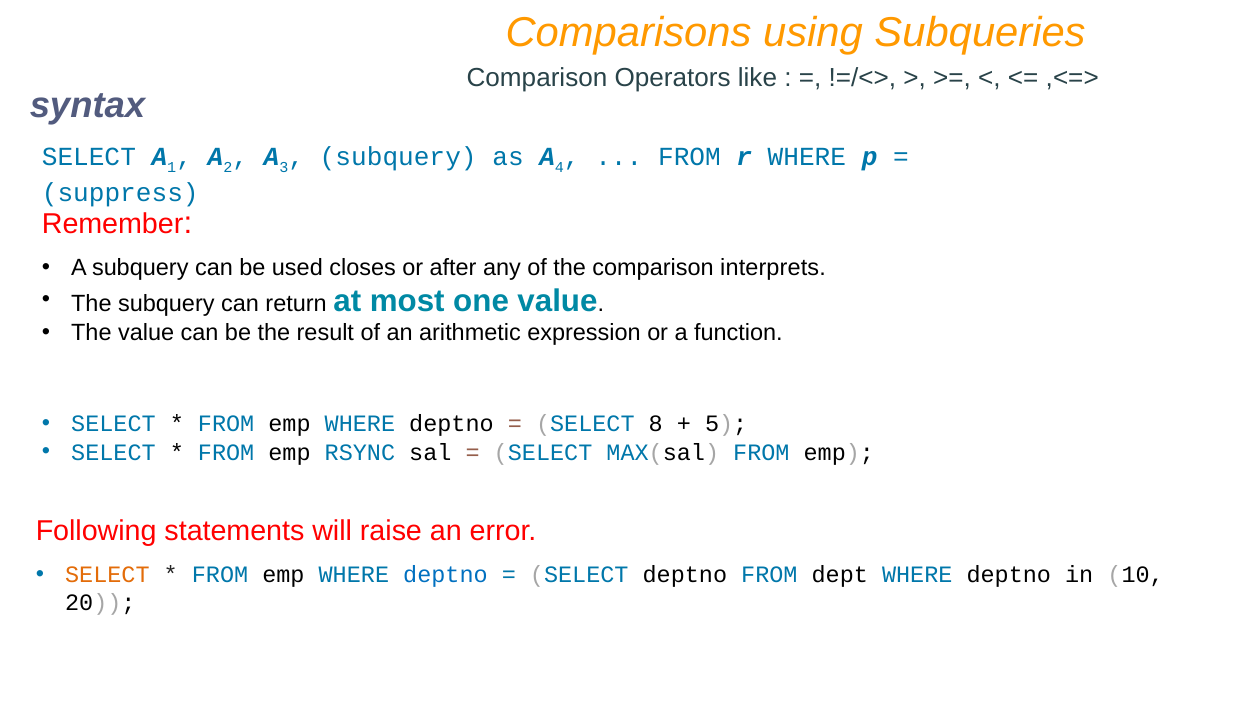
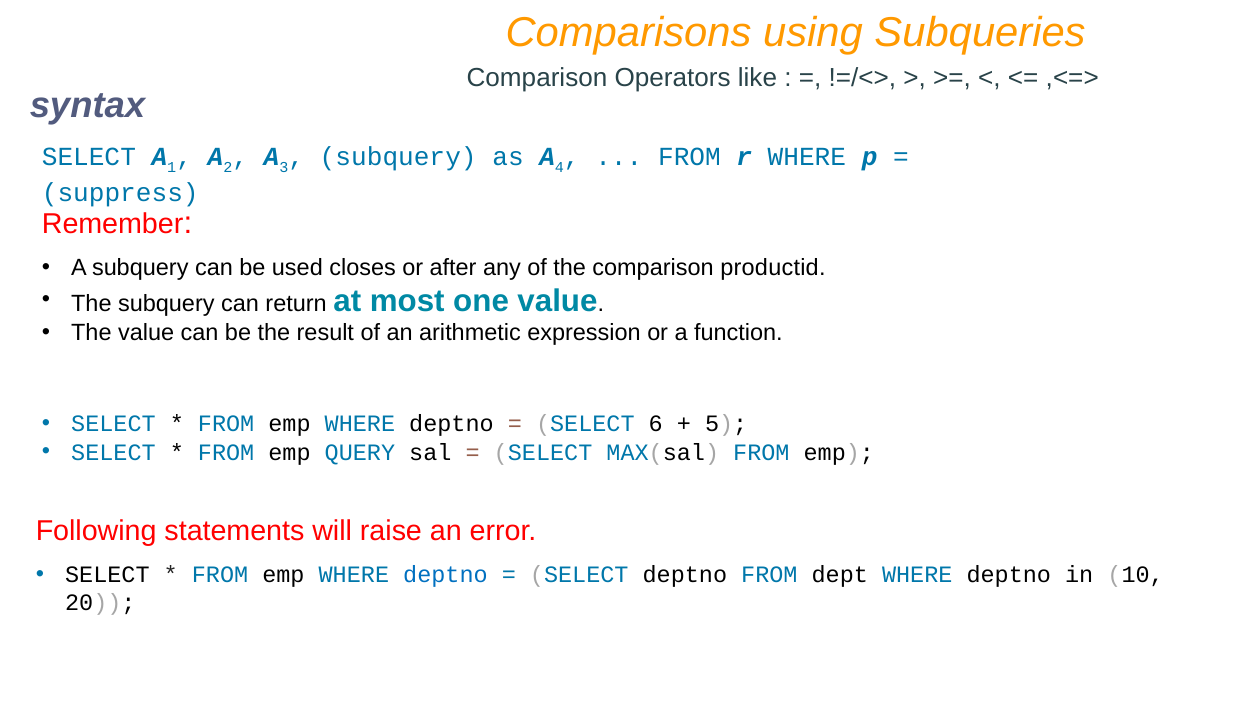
interprets: interprets -> productid (773, 268)
8: 8 -> 6 (656, 424)
RSYNC: RSYNC -> QUERY (360, 453)
SELECT colour: orange -> black (107, 575)
